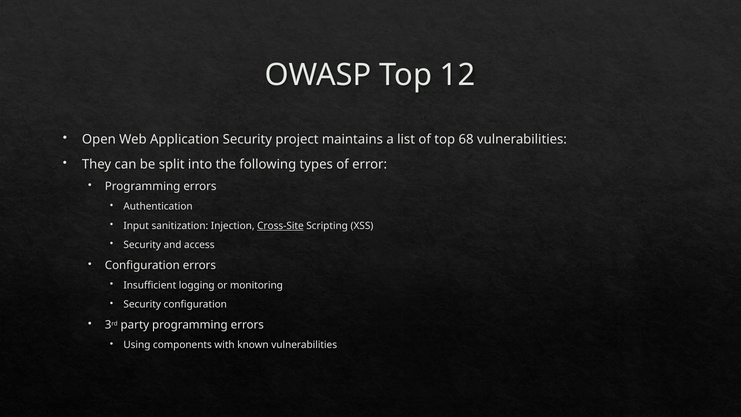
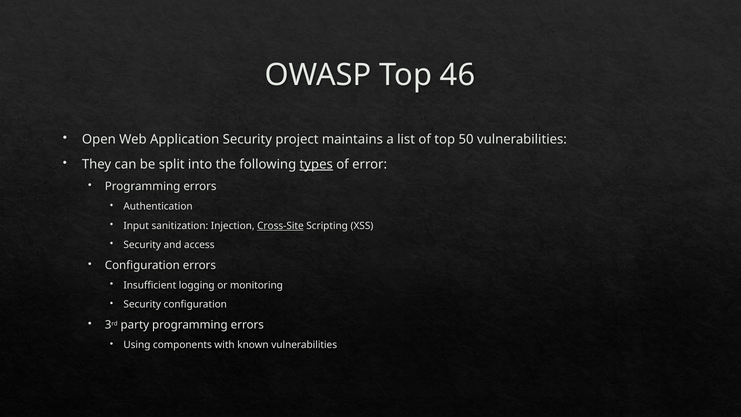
12: 12 -> 46 (458, 75)
68: 68 -> 50 (466, 139)
types underline: none -> present (316, 164)
